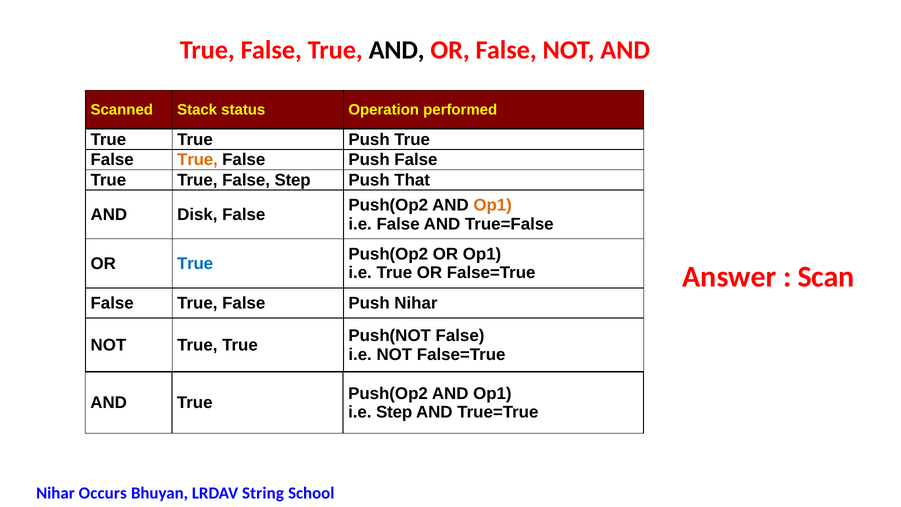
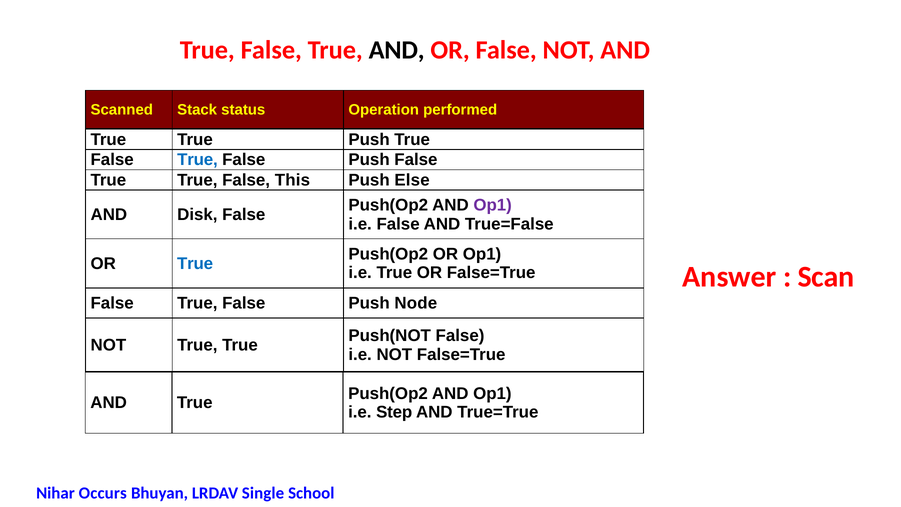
True colour: orange -> blue (197, 160)
False Step: Step -> This (292, 180)
That: That -> Else (412, 180)
Op1 colour: orange -> purple (493, 205)
Push Nihar: Nihar -> Node (416, 303)
String: String -> Single (263, 493)
